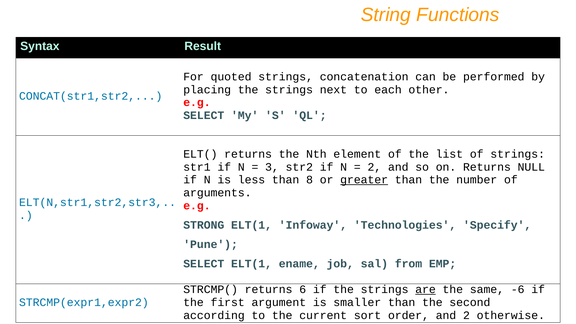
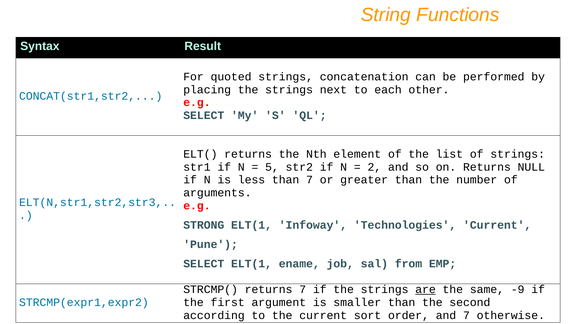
3: 3 -> 5 (272, 167)
than 8: 8 -> 7 (310, 180)
greater underline: present -> none (364, 180)
Technologies Specify: Specify -> Current (497, 225)
returns 6: 6 -> 7 (303, 289)
-6: -6 -> -9 (518, 289)
and 2: 2 -> 7 (466, 315)
